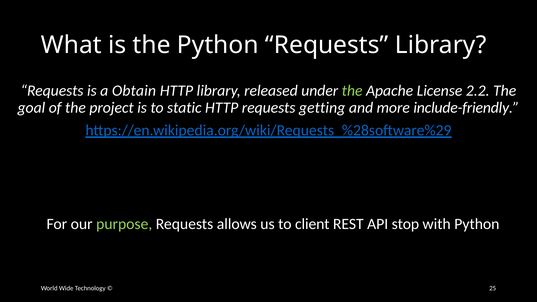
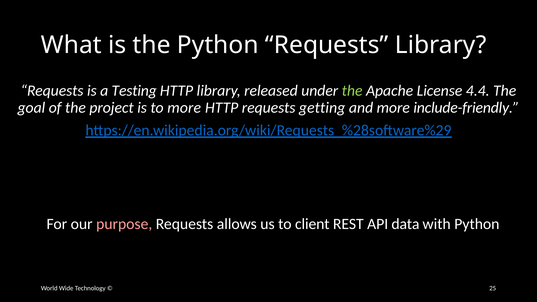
Obtain: Obtain -> Testing (134, 91)
2.2: 2.2 -> 4.4 (478, 91)
to static: static -> more (184, 108)
purpose colour: light green -> pink (124, 224)
stop: stop -> data (405, 224)
